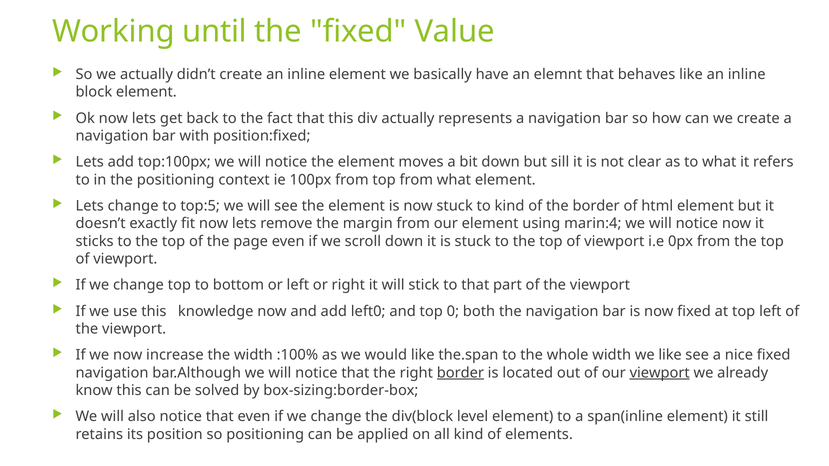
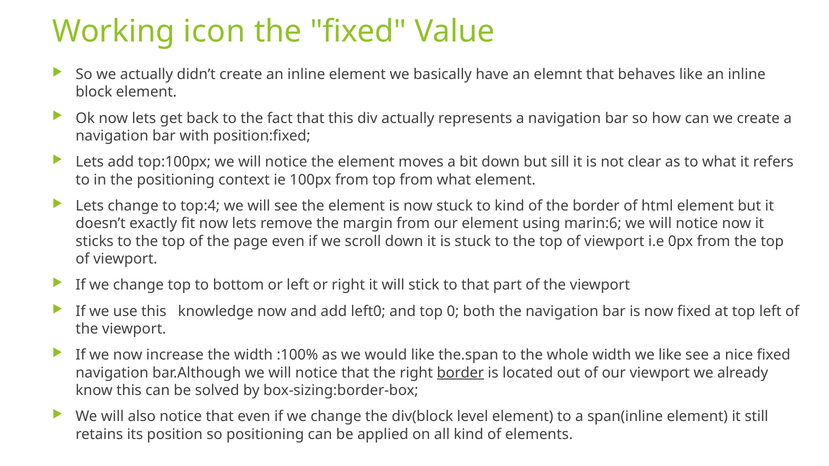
until: until -> icon (214, 31)
top:5: top:5 -> top:4 (200, 206)
marin:4: marin:4 -> marin:6 (593, 224)
viewport underline: present -> none (660, 373)
